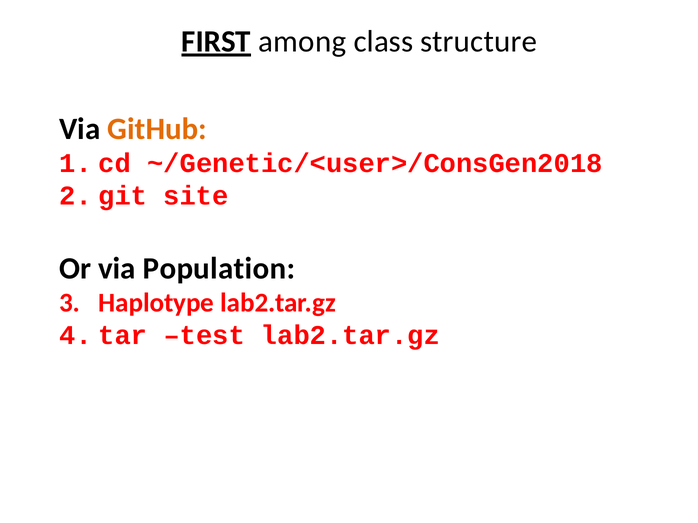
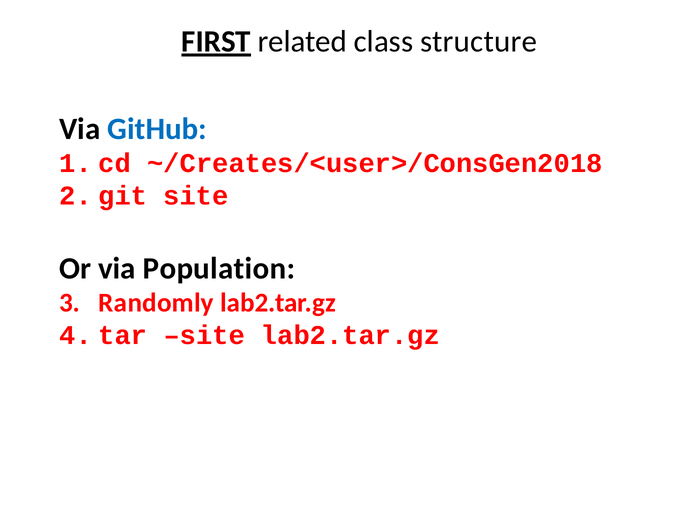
among: among -> related (302, 42)
GitHub colour: orange -> blue (157, 129)
~/Genetic/<user>/ConsGen2018: ~/Genetic/<user>/ConsGen2018 -> ~/Creates/<user>/ConsGen2018 (375, 164)
Haplotype: Haplotype -> Randomly (156, 303)
test: test -> site (204, 336)
